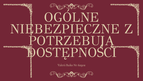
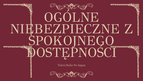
POTRZEBUJĄ: POTRZEBUJĄ -> SPOKOJNEGO (71, 41)
